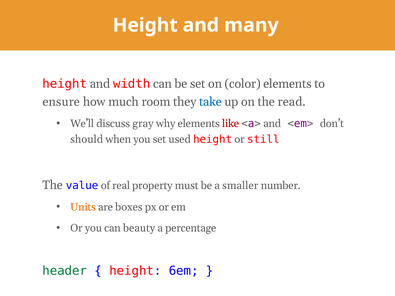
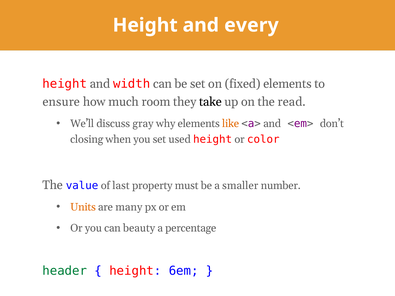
many: many -> every (251, 25)
color: color -> fixed (243, 84)
take colour: blue -> black (210, 102)
like colour: red -> orange (231, 124)
should: should -> closing (87, 139)
still: still -> color (263, 139)
real: real -> last (121, 186)
boxes: boxes -> many (129, 207)
